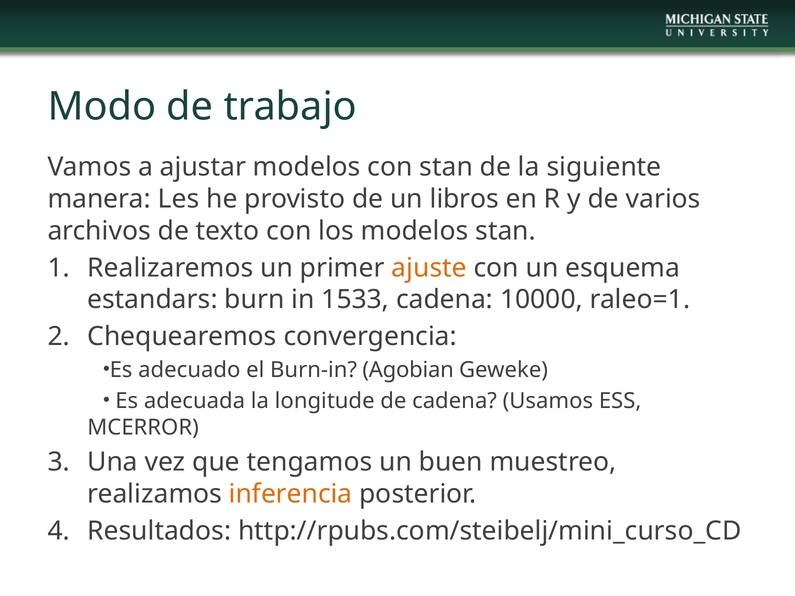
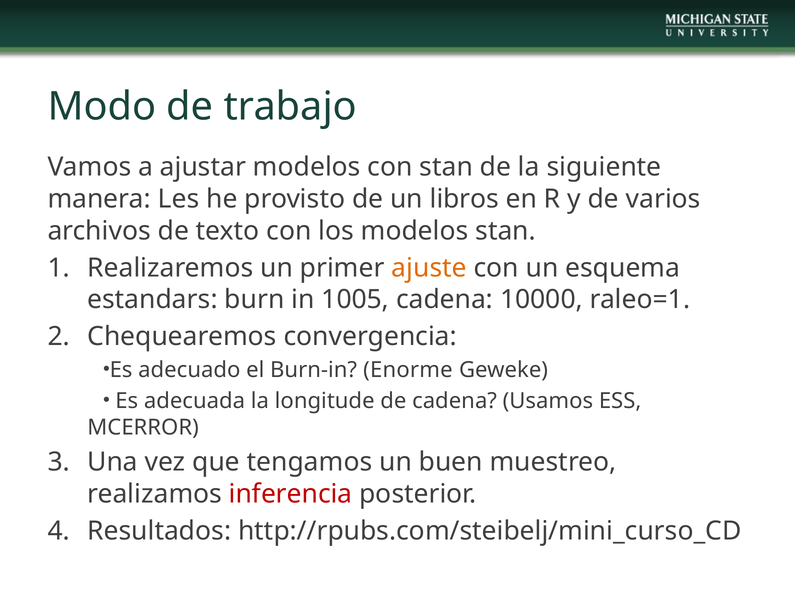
1533: 1533 -> 1005 (355, 300)
Agobian: Agobian -> Enorme (408, 370)
inferencia colour: orange -> red (291, 494)
